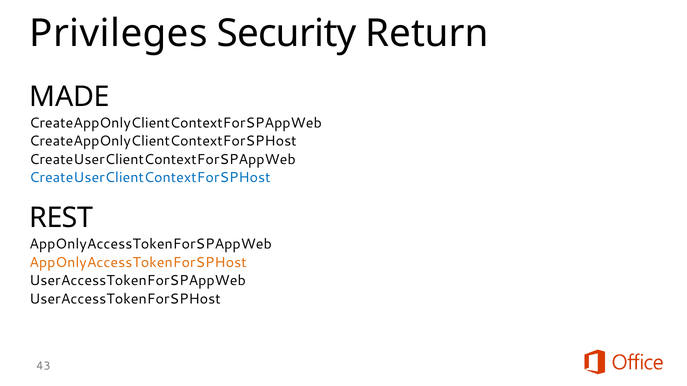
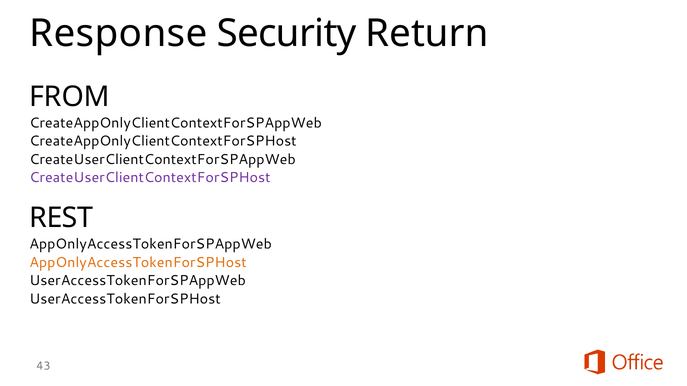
Privileges: Privileges -> Response (118, 34)
MADE: MADE -> FROM (70, 97)
CreateUserClientContextForSPHost colour: blue -> purple (150, 178)
